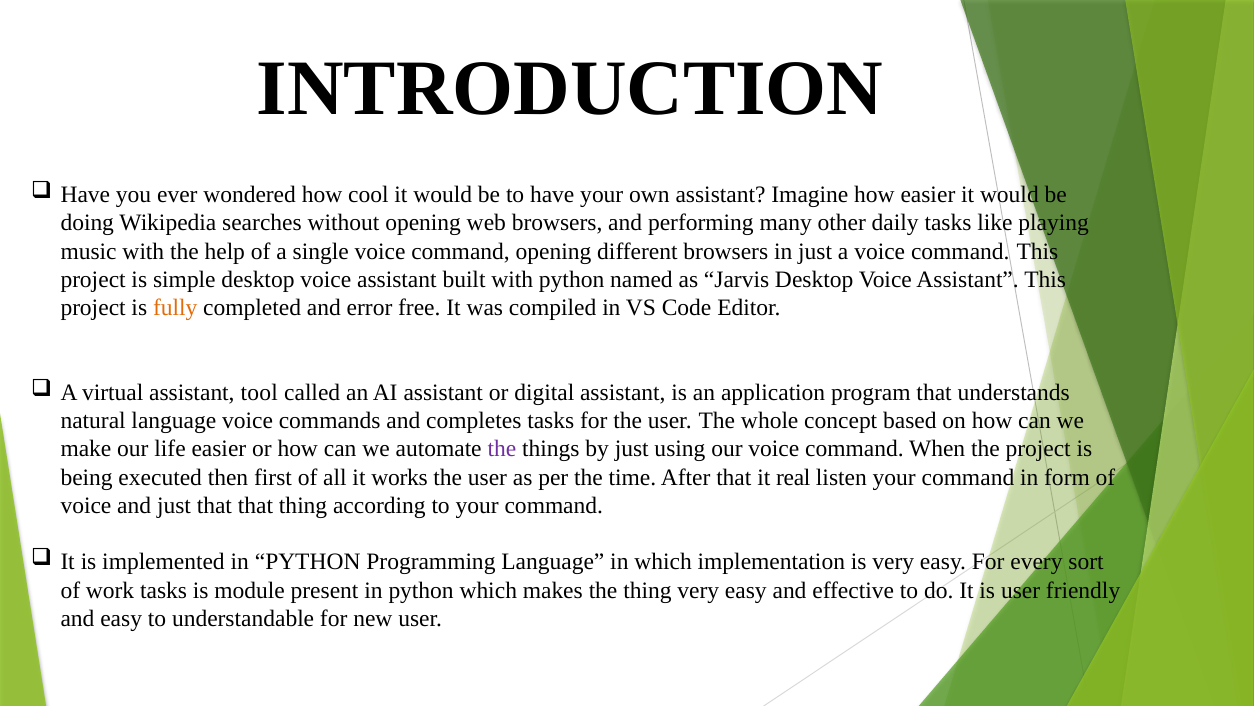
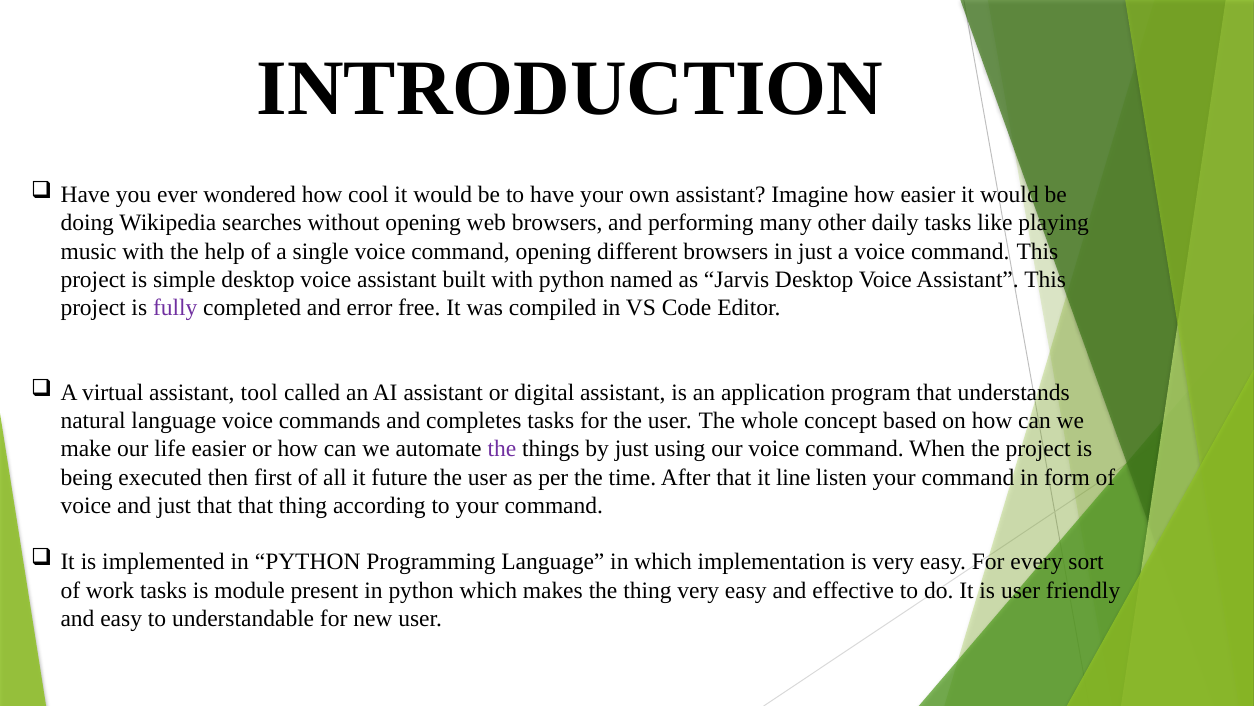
fully colour: orange -> purple (175, 308)
works: works -> future (399, 477)
real: real -> line (793, 477)
